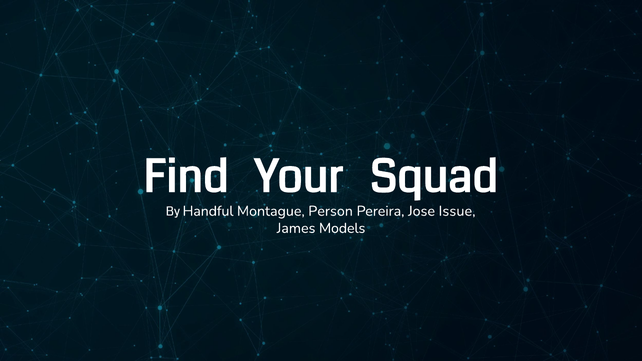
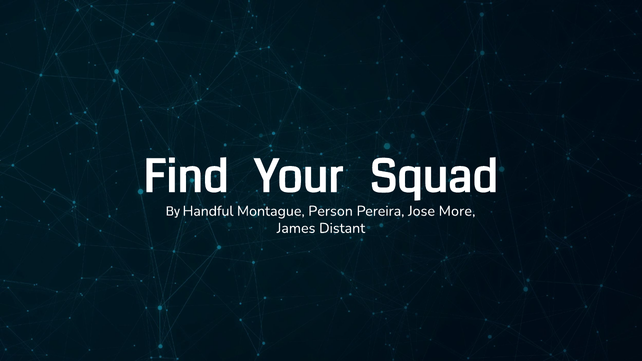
Issue: Issue -> More (457, 211)
Models: Models -> Distant (342, 228)
